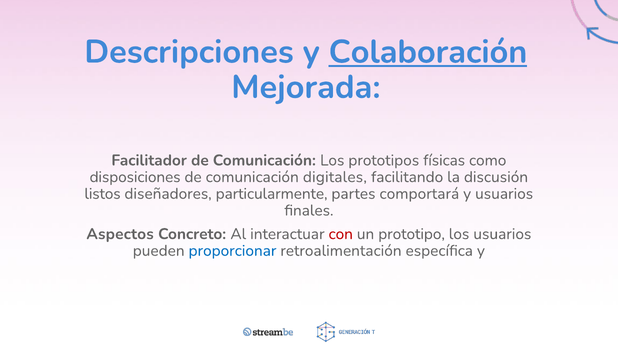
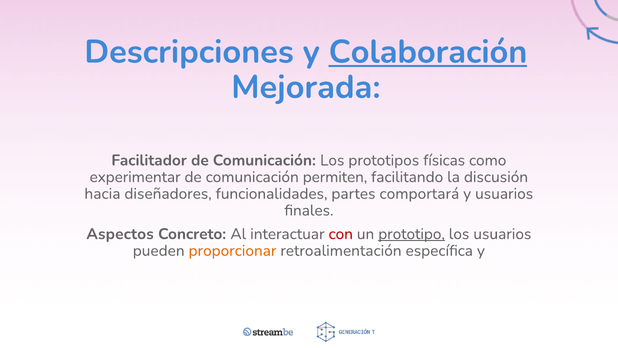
disposiciones: disposiciones -> experimentar (135, 177)
digitales: digitales -> permiten (335, 177)
listos: listos -> hacia (102, 193)
particularmente: particularmente -> funcionalidades (272, 193)
prototipo underline: none -> present (412, 234)
proporcionar colour: blue -> orange (232, 250)
